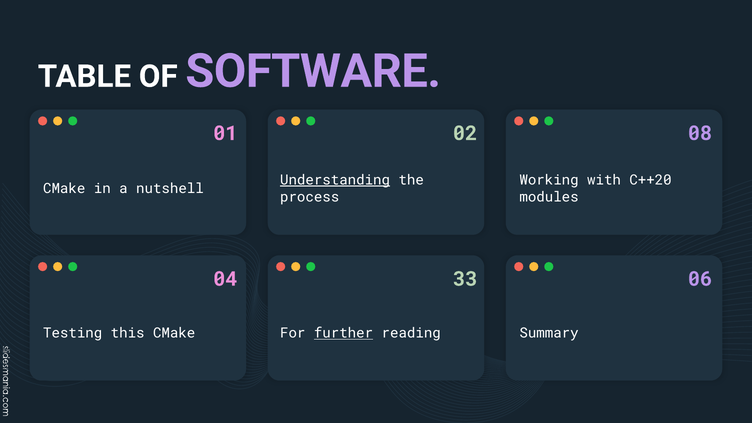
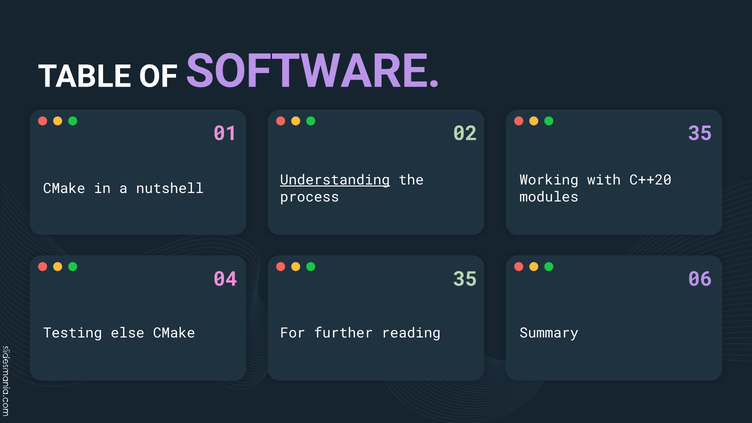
02 08: 08 -> 35 (700, 133)
04 33: 33 -> 35 (465, 279)
this: this -> else (128, 333)
further underline: present -> none (344, 333)
